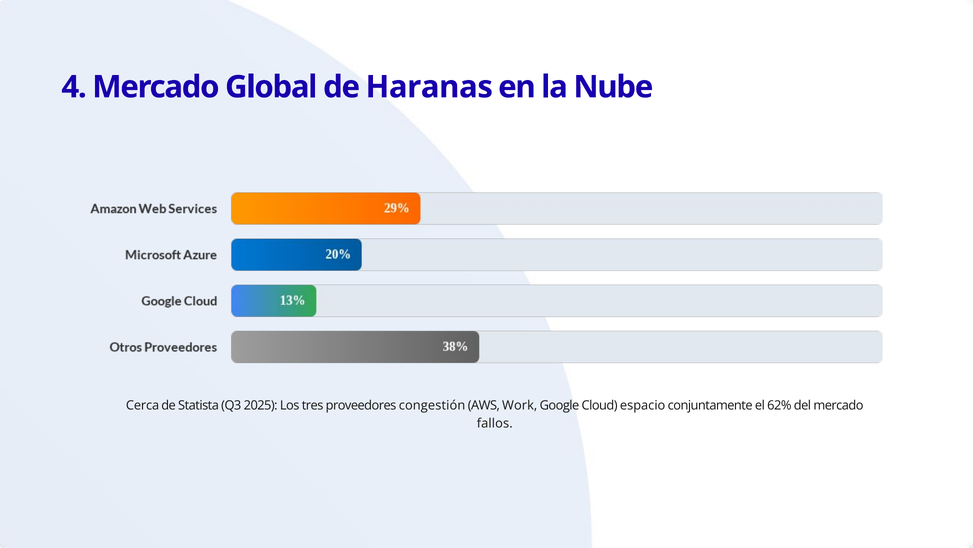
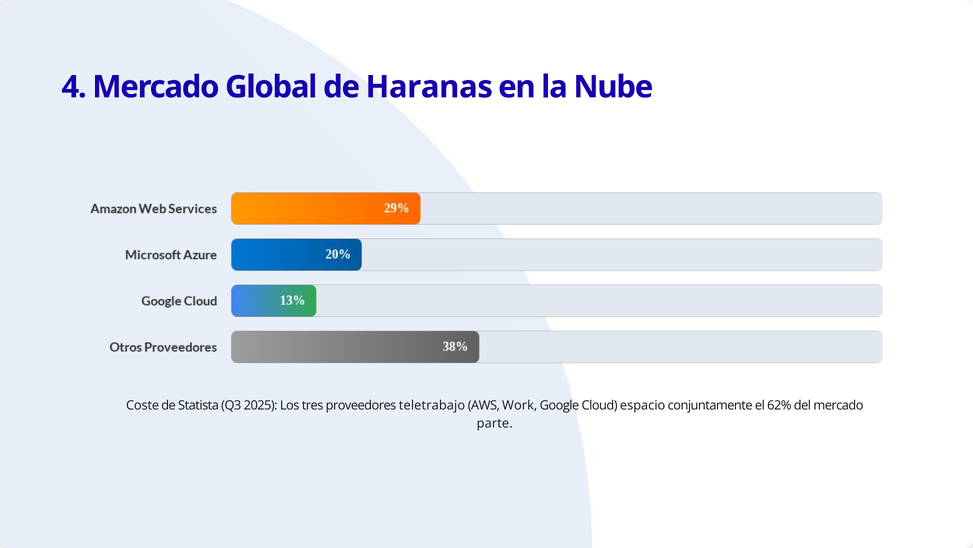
Cerca: Cerca -> Coste (143, 405)
congestión: congestión -> teletrabajo (432, 405)
fallos: fallos -> parte (495, 423)
